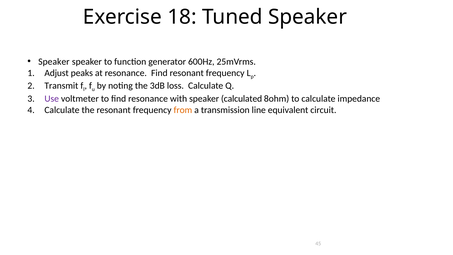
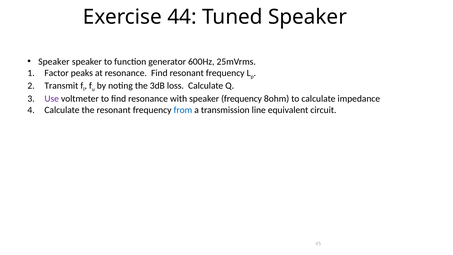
18: 18 -> 44 (182, 17)
Adjust: Adjust -> Factor (57, 73)
speaker calculated: calculated -> frequency (242, 99)
from colour: orange -> blue (183, 110)
